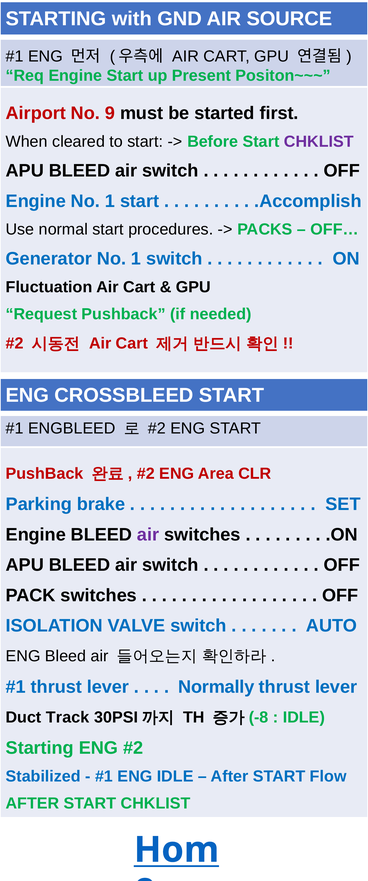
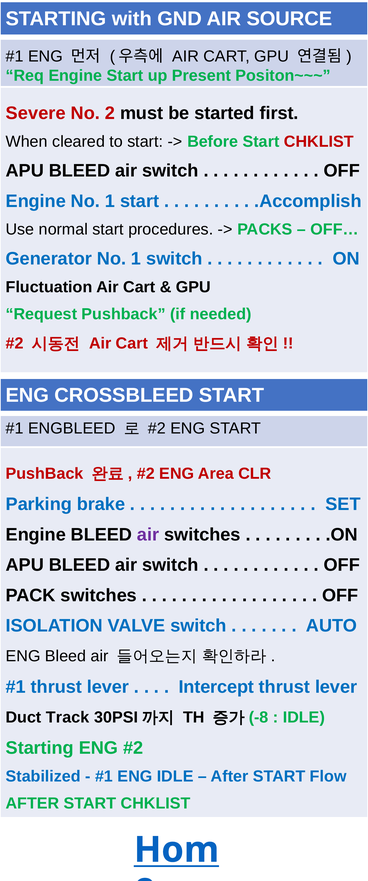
Airport: Airport -> Severe (36, 113)
9: 9 -> 2 (110, 113)
CHKLIST colour: purple -> red (319, 141)
Normally: Normally -> Intercept (216, 686)
